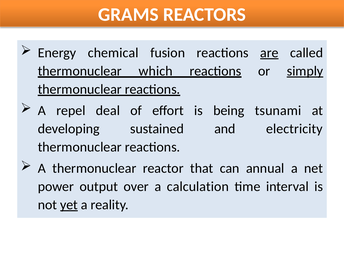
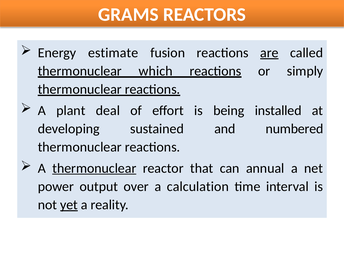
chemical: chemical -> estimate (113, 53)
simply underline: present -> none (305, 71)
repel: repel -> plant (71, 111)
tsunami: tsunami -> installed (278, 111)
electricity: electricity -> numbered (295, 129)
thermonuclear underline: none -> present (94, 168)
